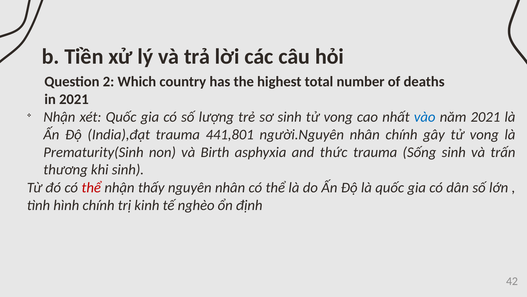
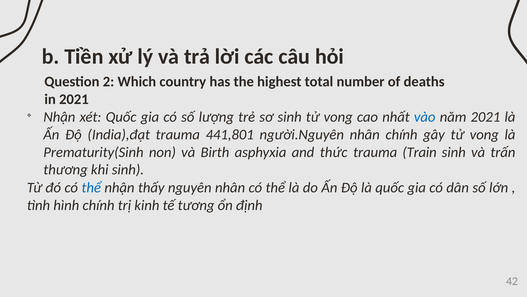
Sống: Sống -> Train (420, 152)
thể colour: red -> blue (91, 187)
nghèo: nghèo -> tương (196, 205)
